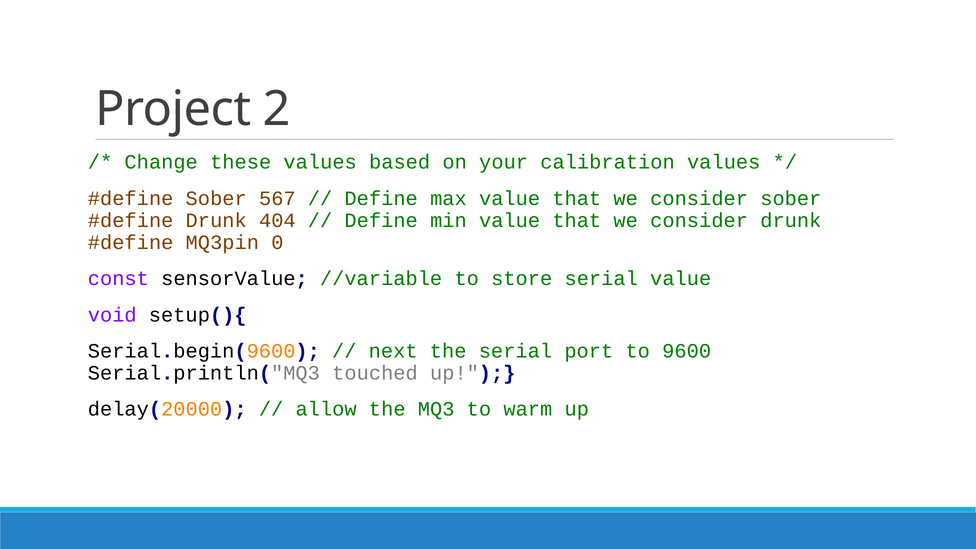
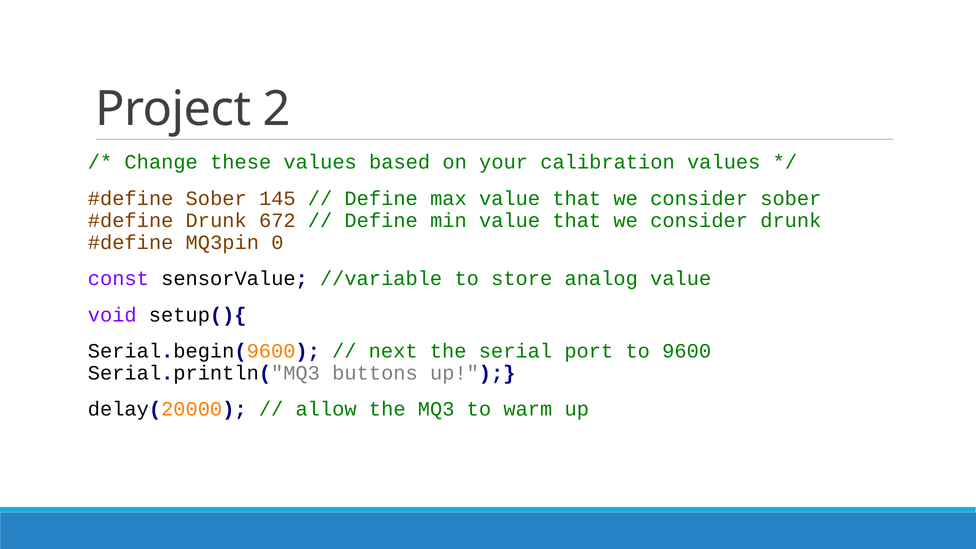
567: 567 -> 145 (277, 198)
404: 404 -> 672 (277, 220)
store serial: serial -> analog (601, 279)
touched: touched -> buttons (375, 373)
